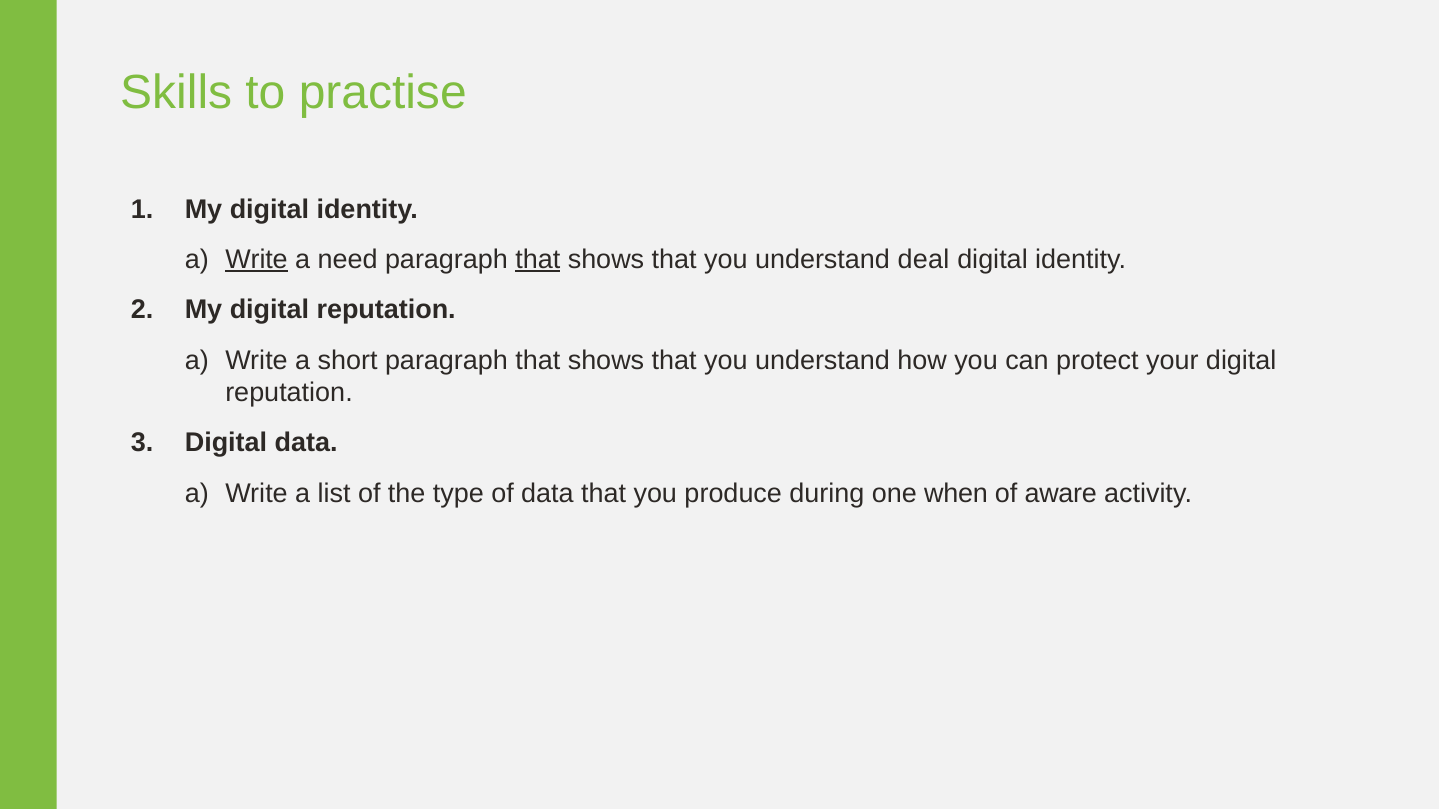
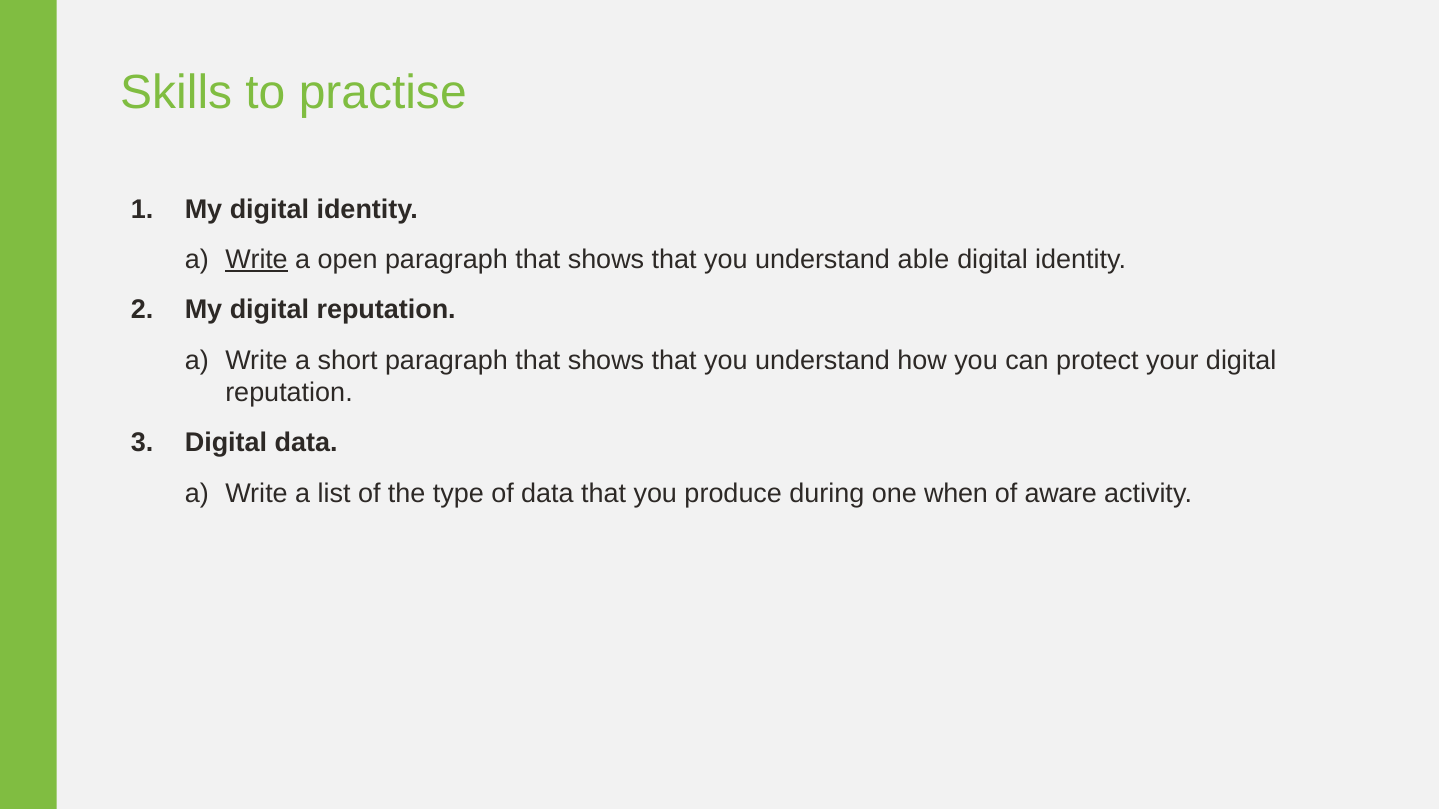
need: need -> open (348, 260)
that underline: present -> none (538, 260)
deal: deal -> able (923, 260)
